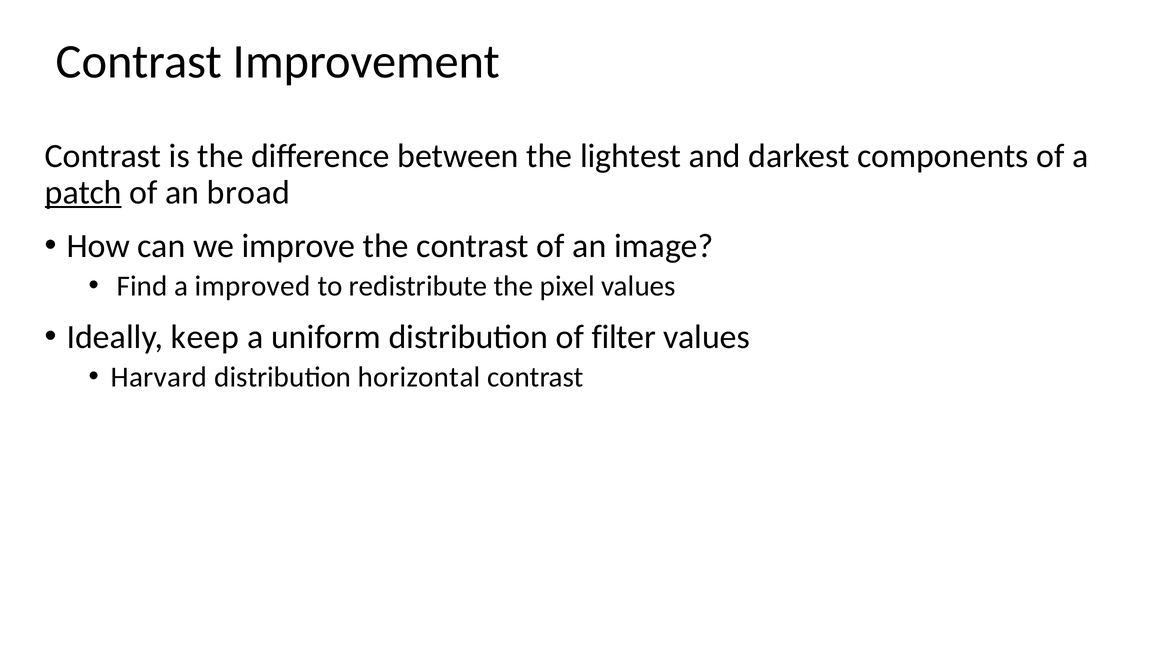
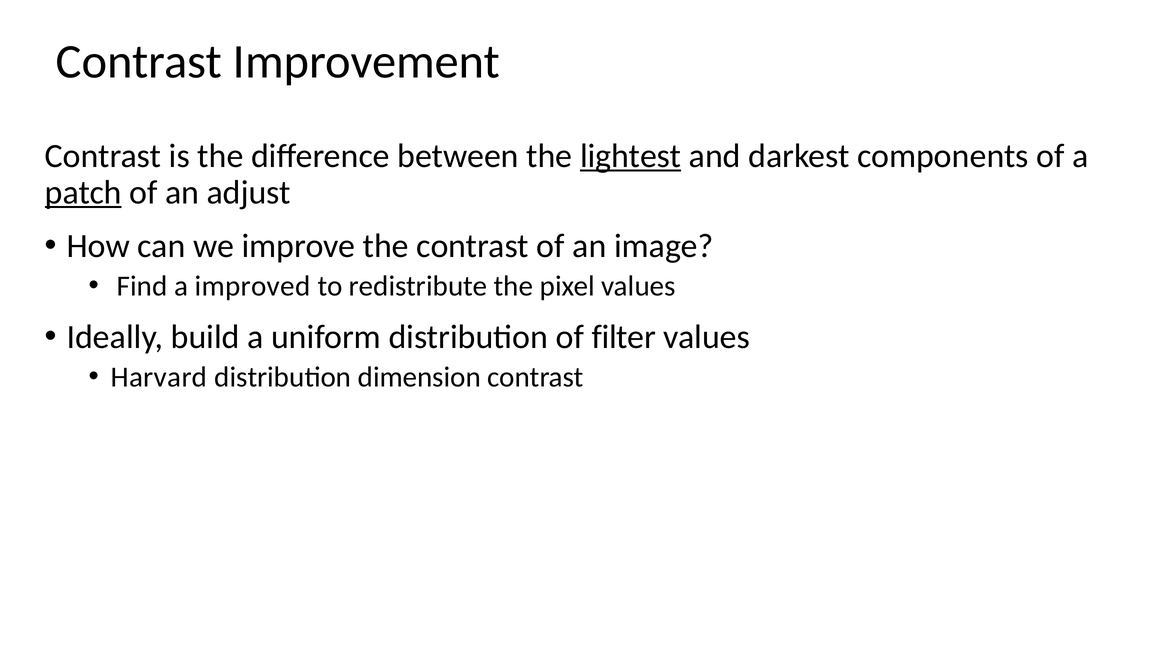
lightest underline: none -> present (631, 156)
broad: broad -> adjust (249, 193)
keep: keep -> build (205, 337)
horizontal: horizontal -> dimension (419, 377)
